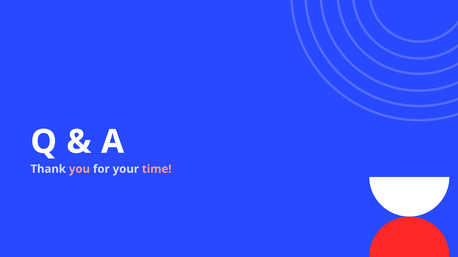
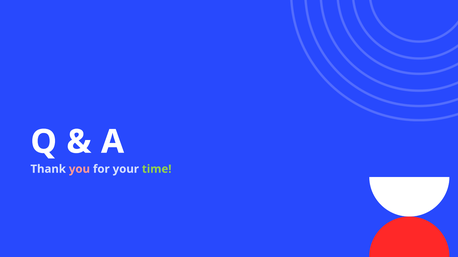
time colour: pink -> light green (157, 169)
